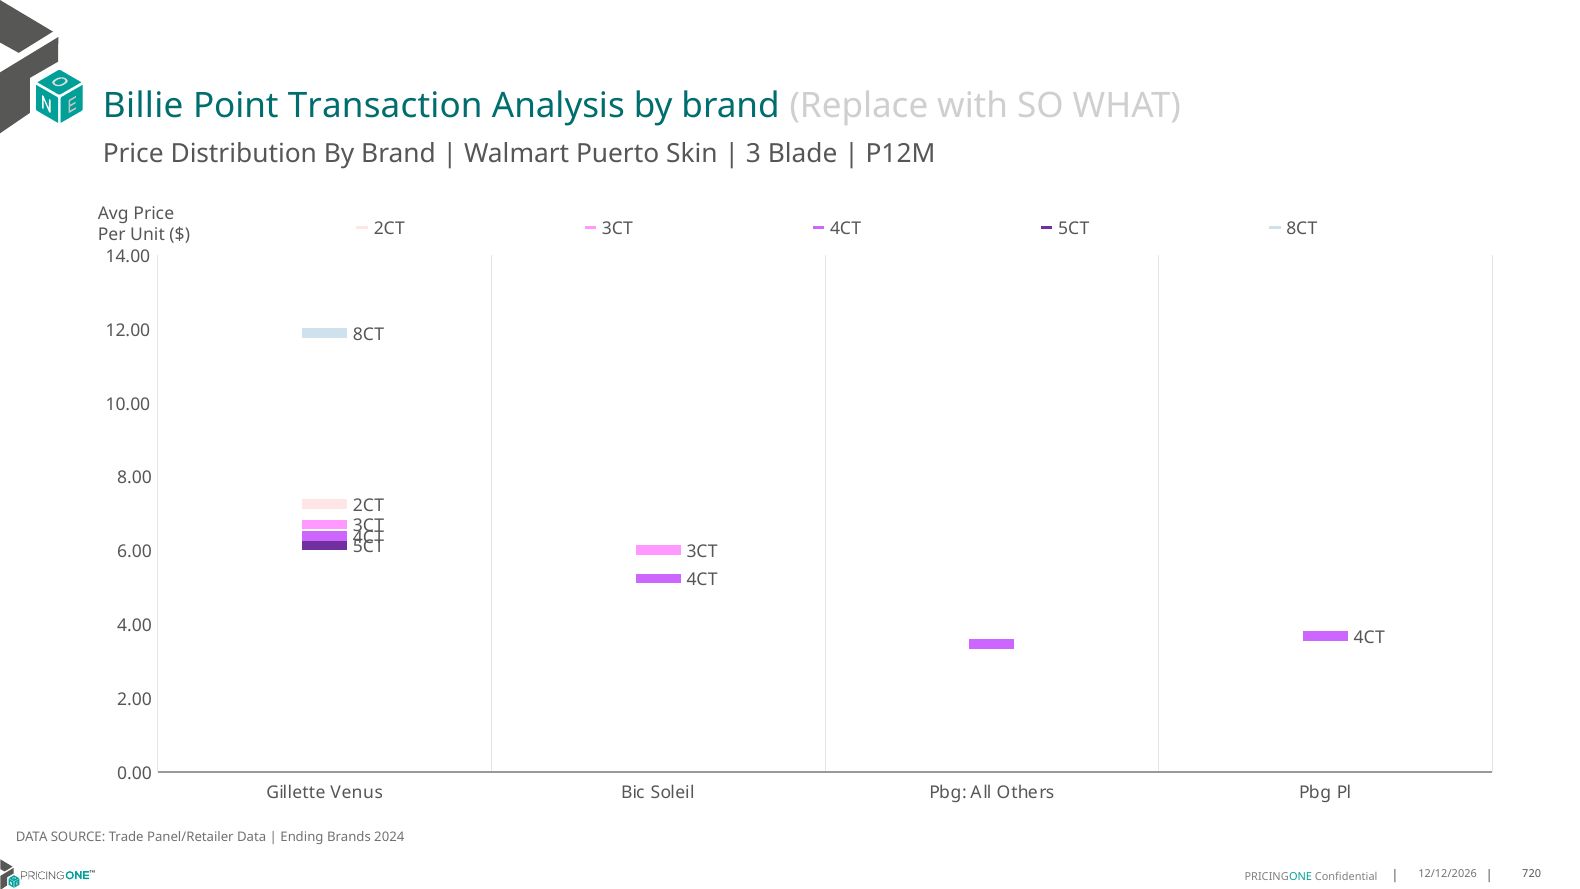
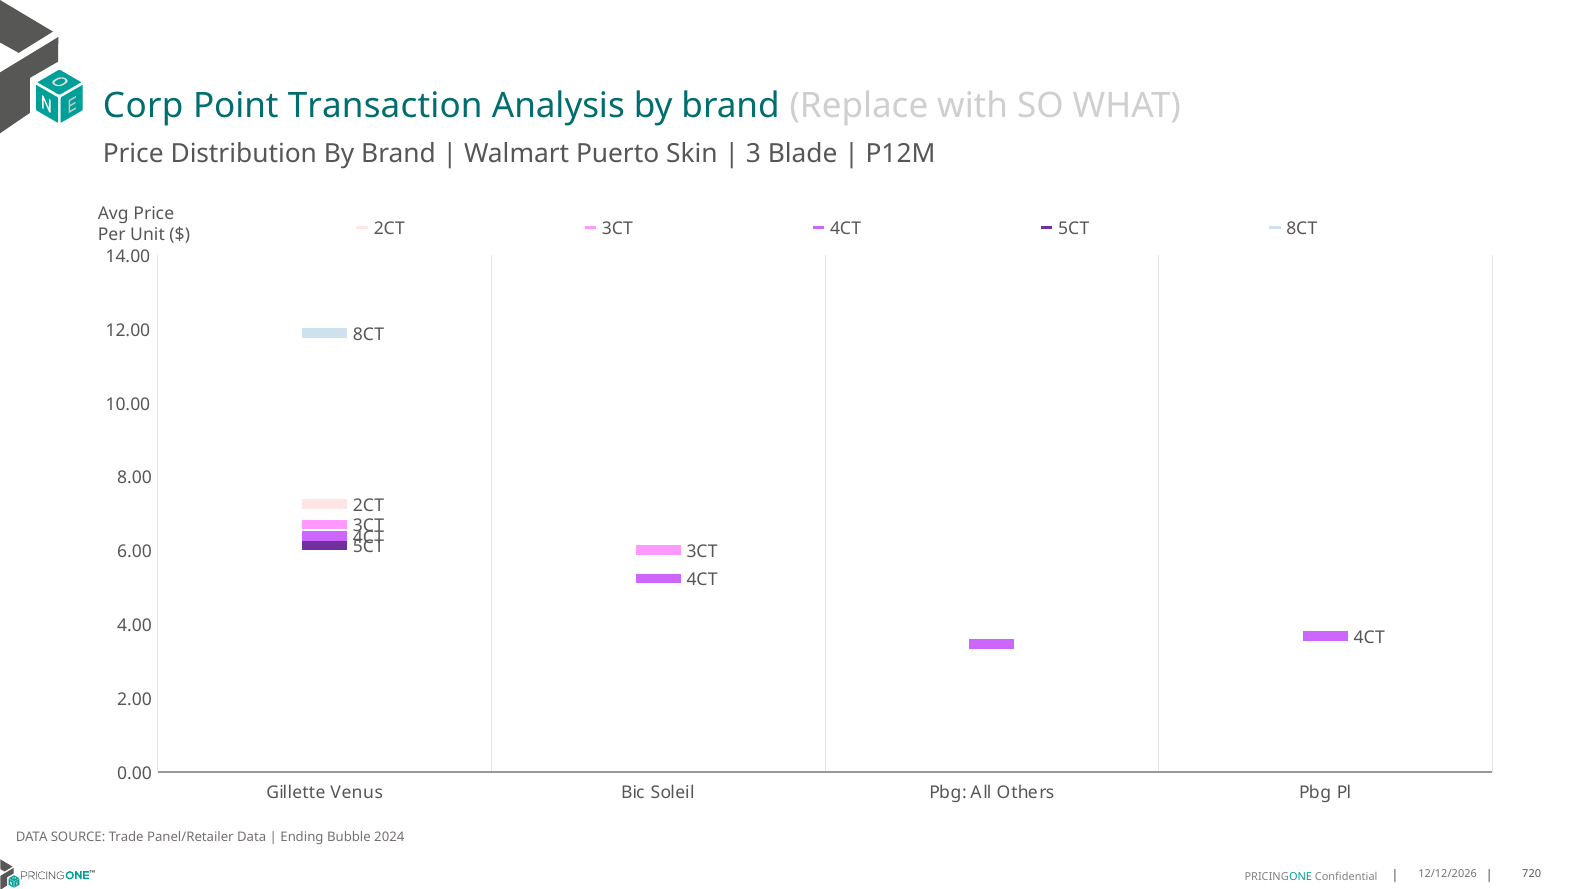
Billie: Billie -> Corp (143, 106)
Brands: Brands -> Bubble (349, 837)
